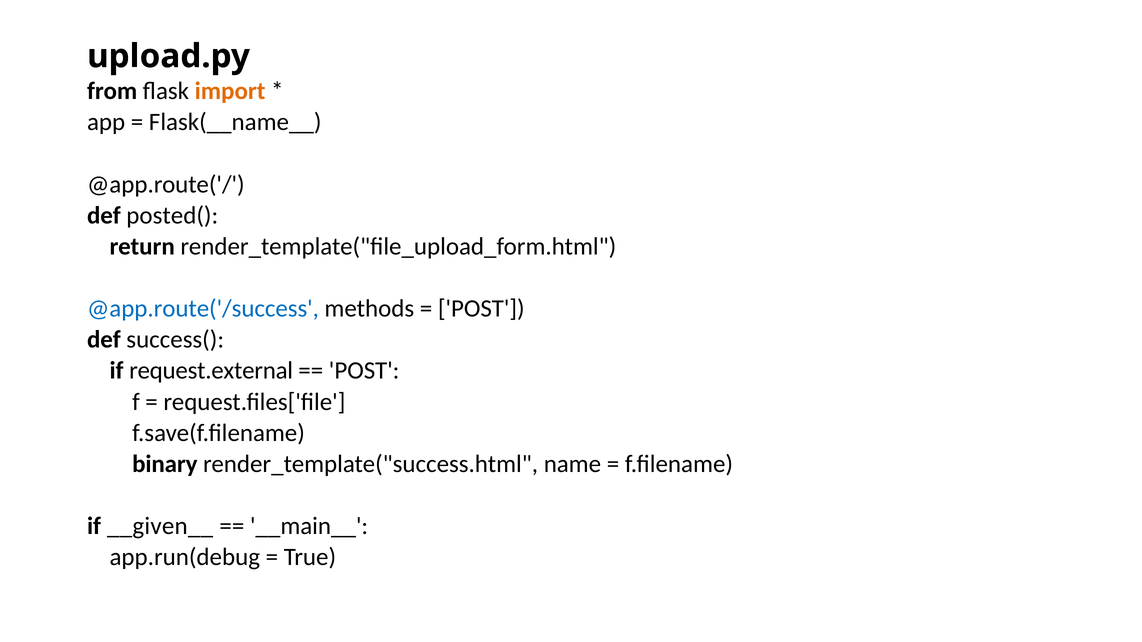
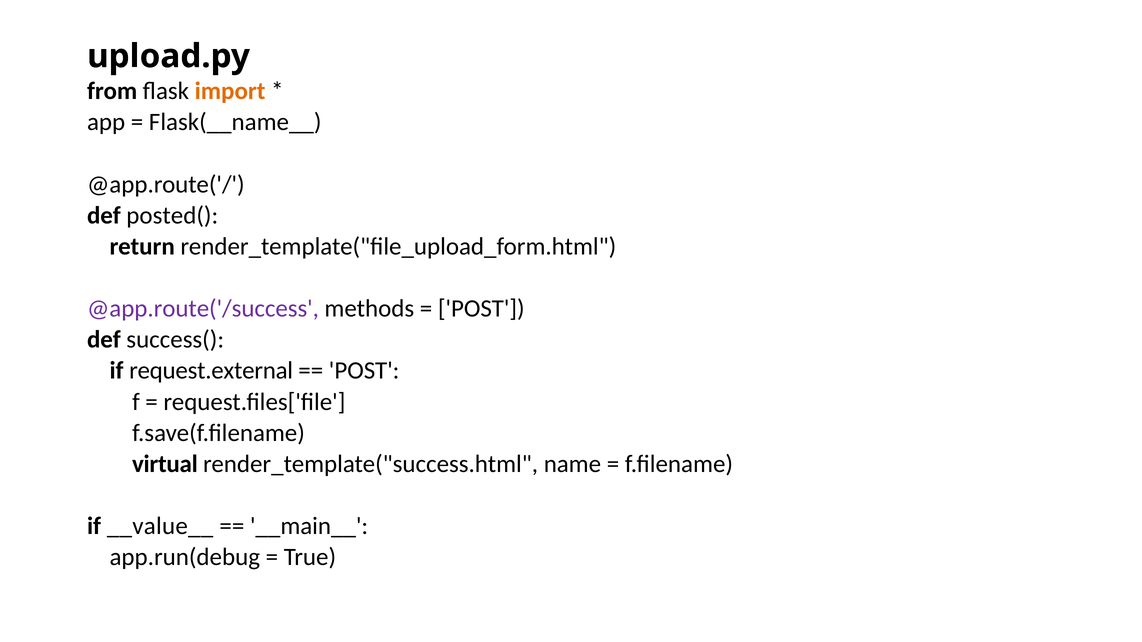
@app.route('/success colour: blue -> purple (203, 309)
binary: binary -> virtual (165, 464)
__given__: __given__ -> __value__ (160, 526)
